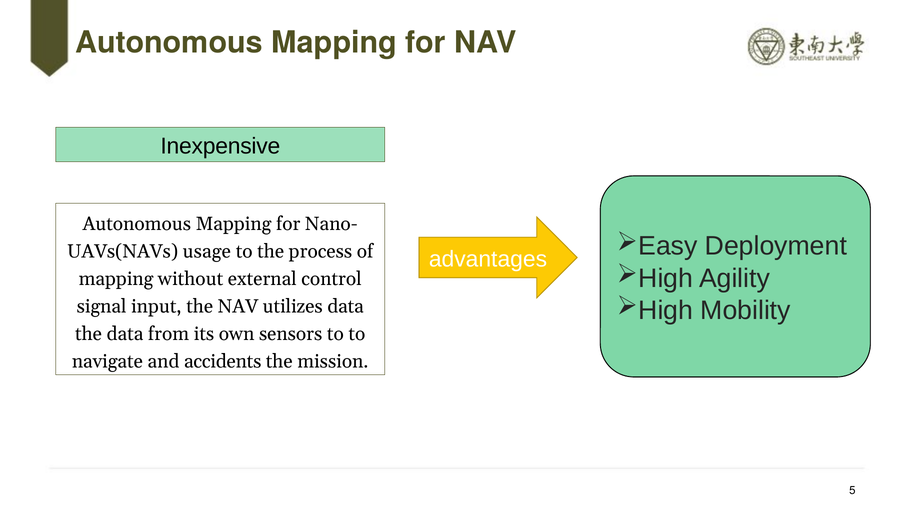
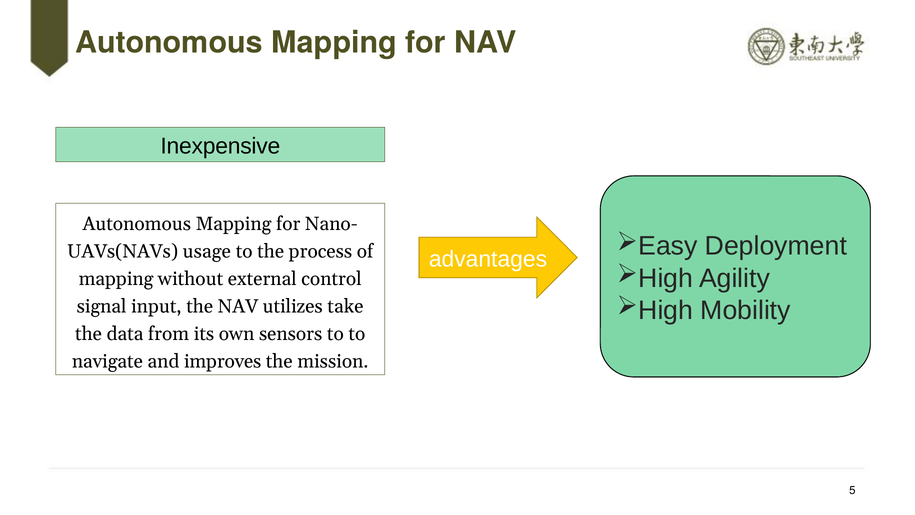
utilizes data: data -> take (345, 306)
accidents: accidents -> improves (223, 361)
